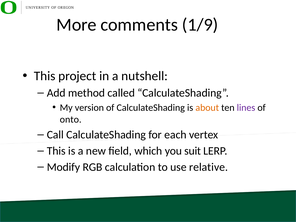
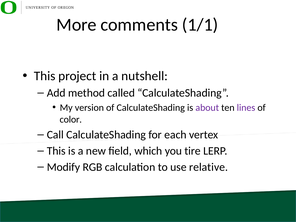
1/9: 1/9 -> 1/1 (200, 25)
about colour: orange -> purple (207, 108)
onto: onto -> color (71, 120)
suit: suit -> tire (193, 151)
